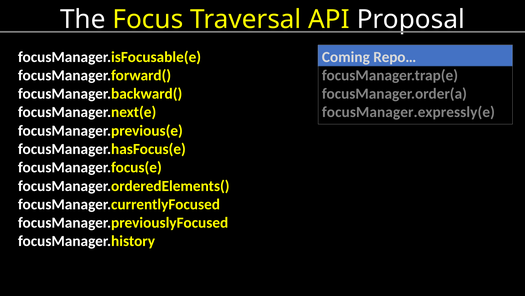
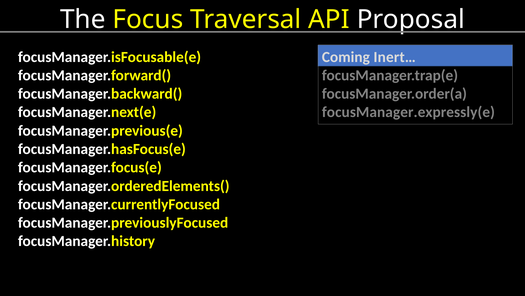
Repo…: Repo… -> Inert… (395, 57)
